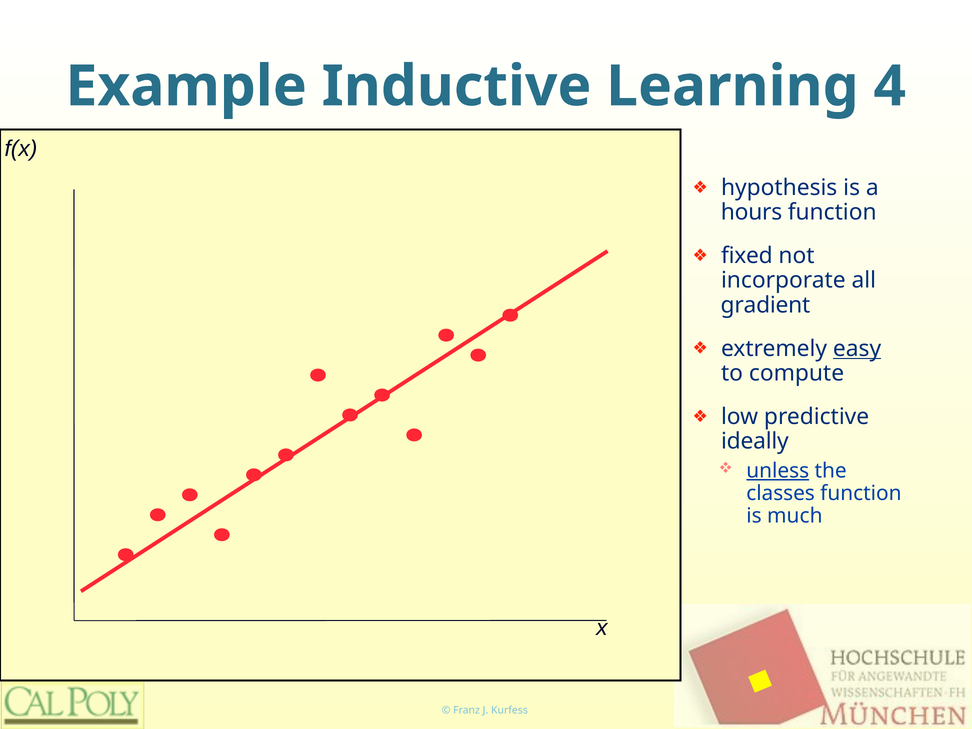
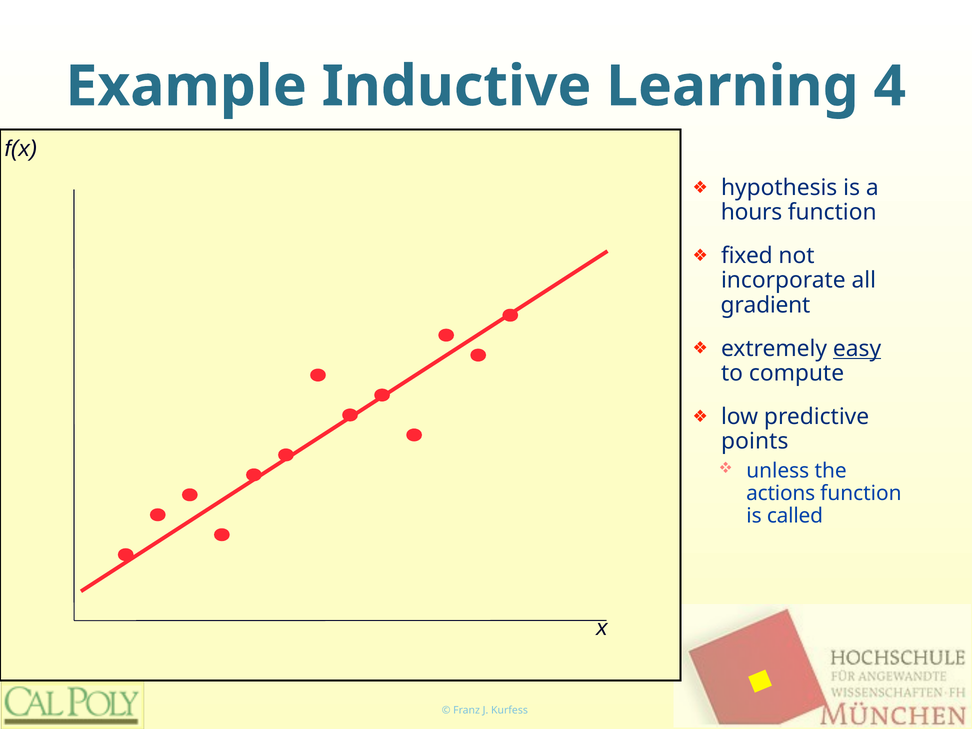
ideally: ideally -> points (755, 441)
unless underline: present -> none (778, 471)
classes: classes -> actions (781, 493)
much: much -> called (795, 516)
